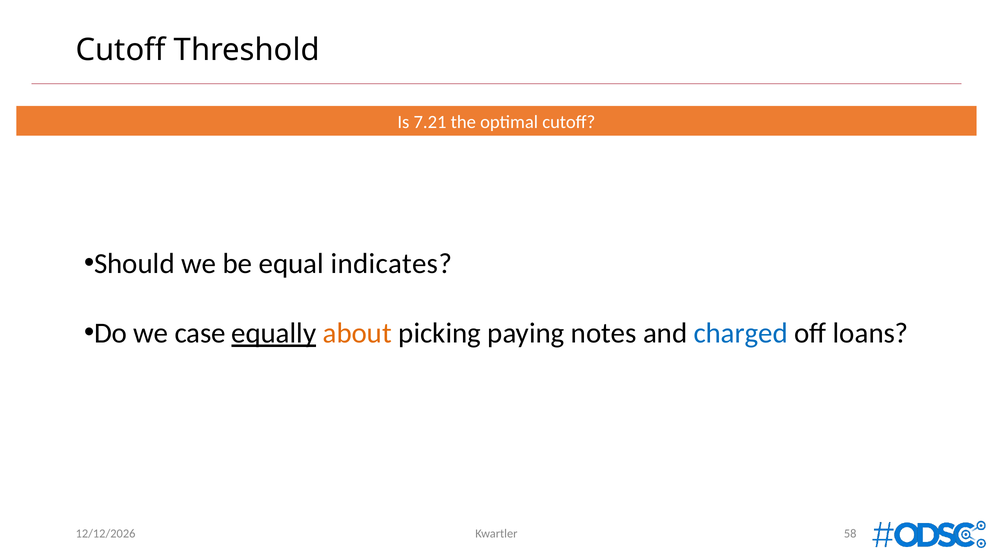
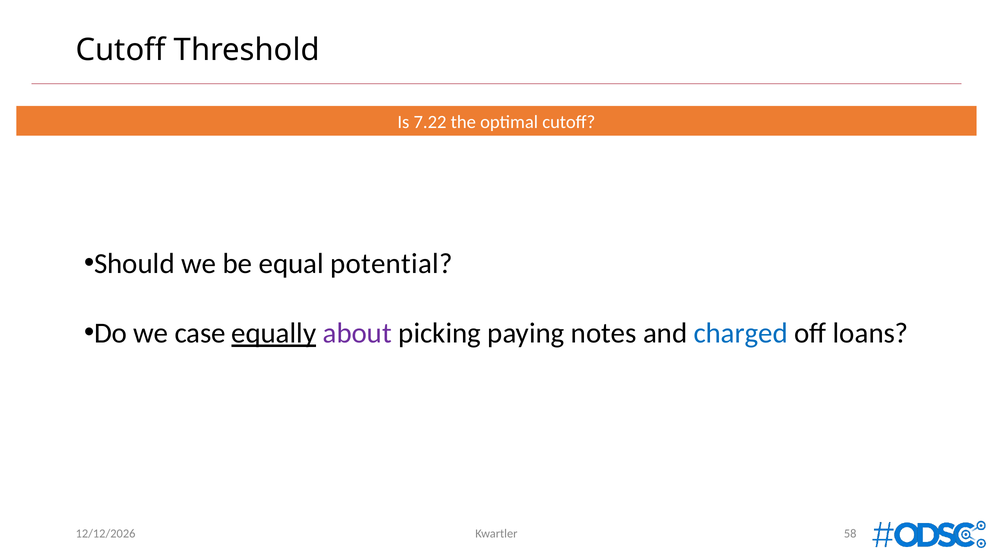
7.21: 7.21 -> 7.22 (430, 122)
indicates: indicates -> potential (391, 263)
about colour: orange -> purple (357, 333)
